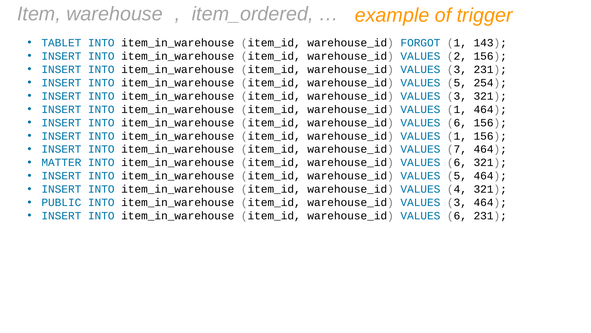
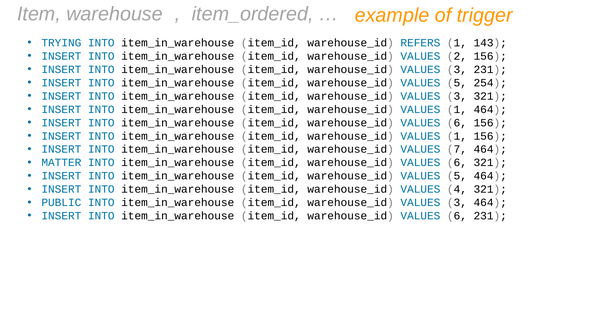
TABLET: TABLET -> TRYING (61, 43)
FORGOT: FORGOT -> REFERS (420, 43)
